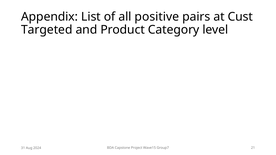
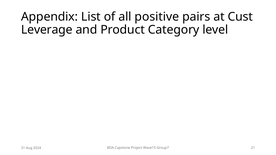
Targeted: Targeted -> Leverage (47, 30)
